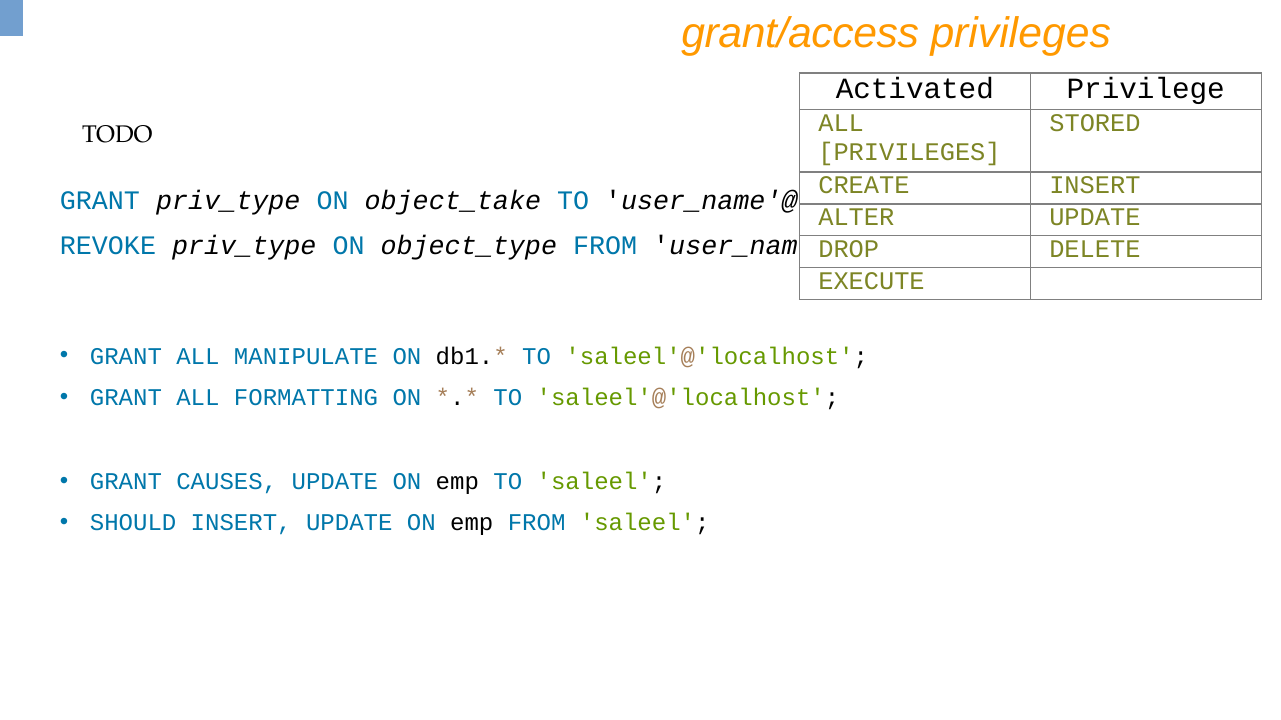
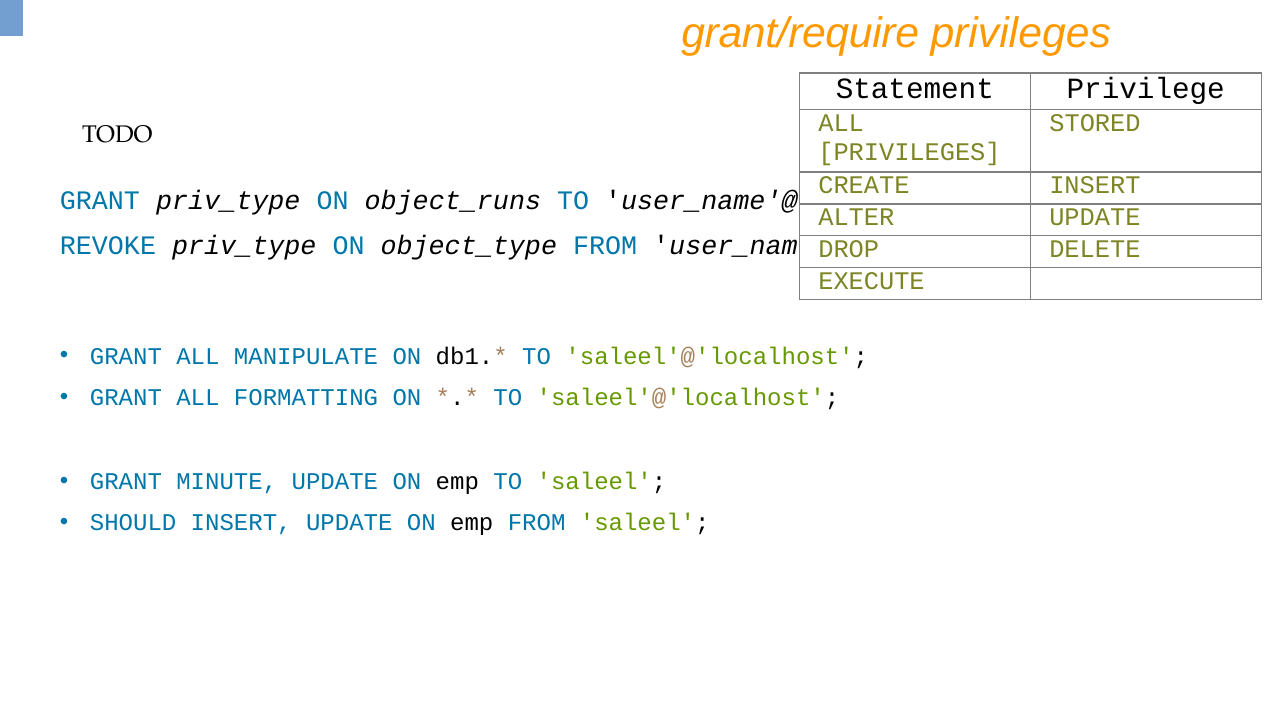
grant/access: grant/access -> grant/require (800, 33)
Activated: Activated -> Statement (915, 88)
object_take: object_take -> object_runs (453, 201)
CAUSES: CAUSES -> MINUTE (227, 482)
